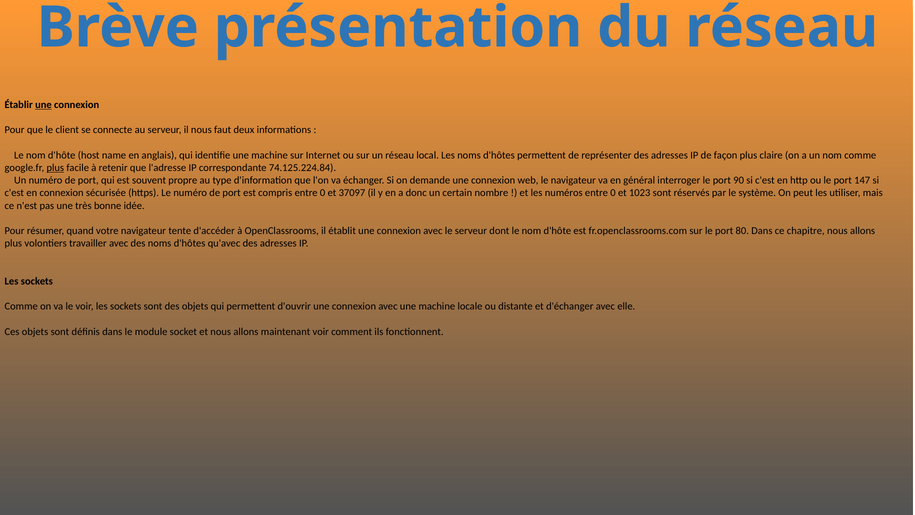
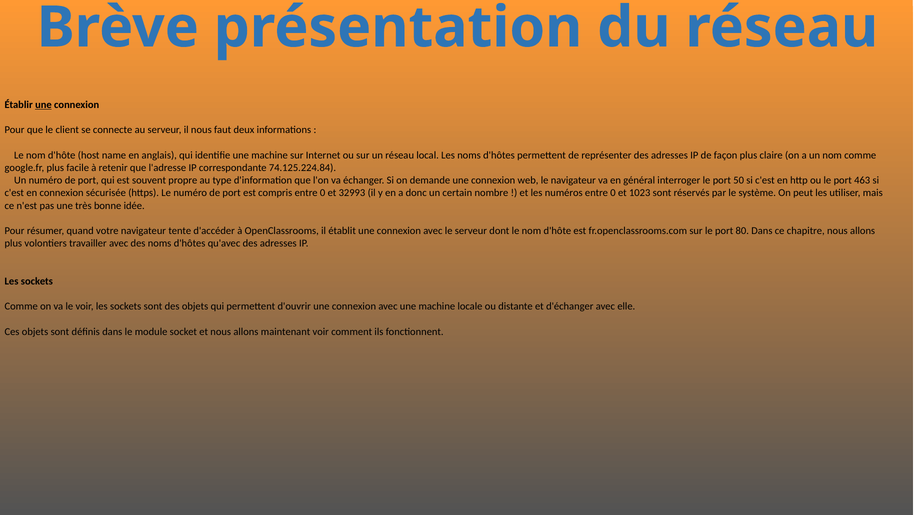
plus underline: present -> none (55, 168)
90: 90 -> 50 (739, 180)
147: 147 -> 463 (862, 180)
37097: 37097 -> 32993 (352, 193)
